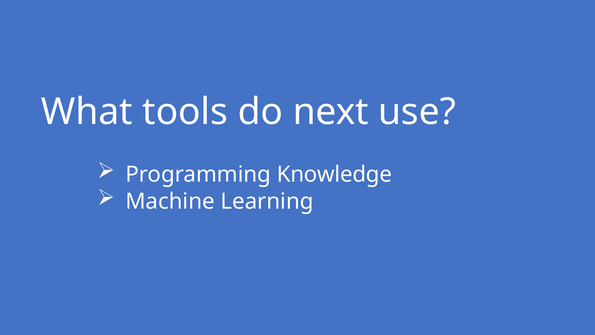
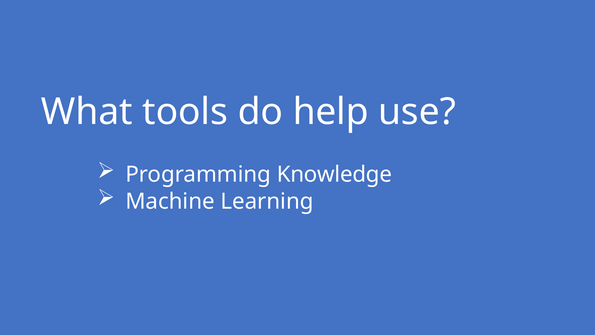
next: next -> help (331, 112)
